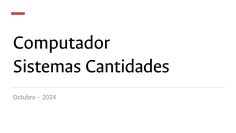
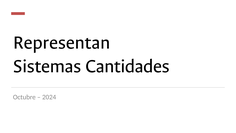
Computador: Computador -> Representan (62, 42)
